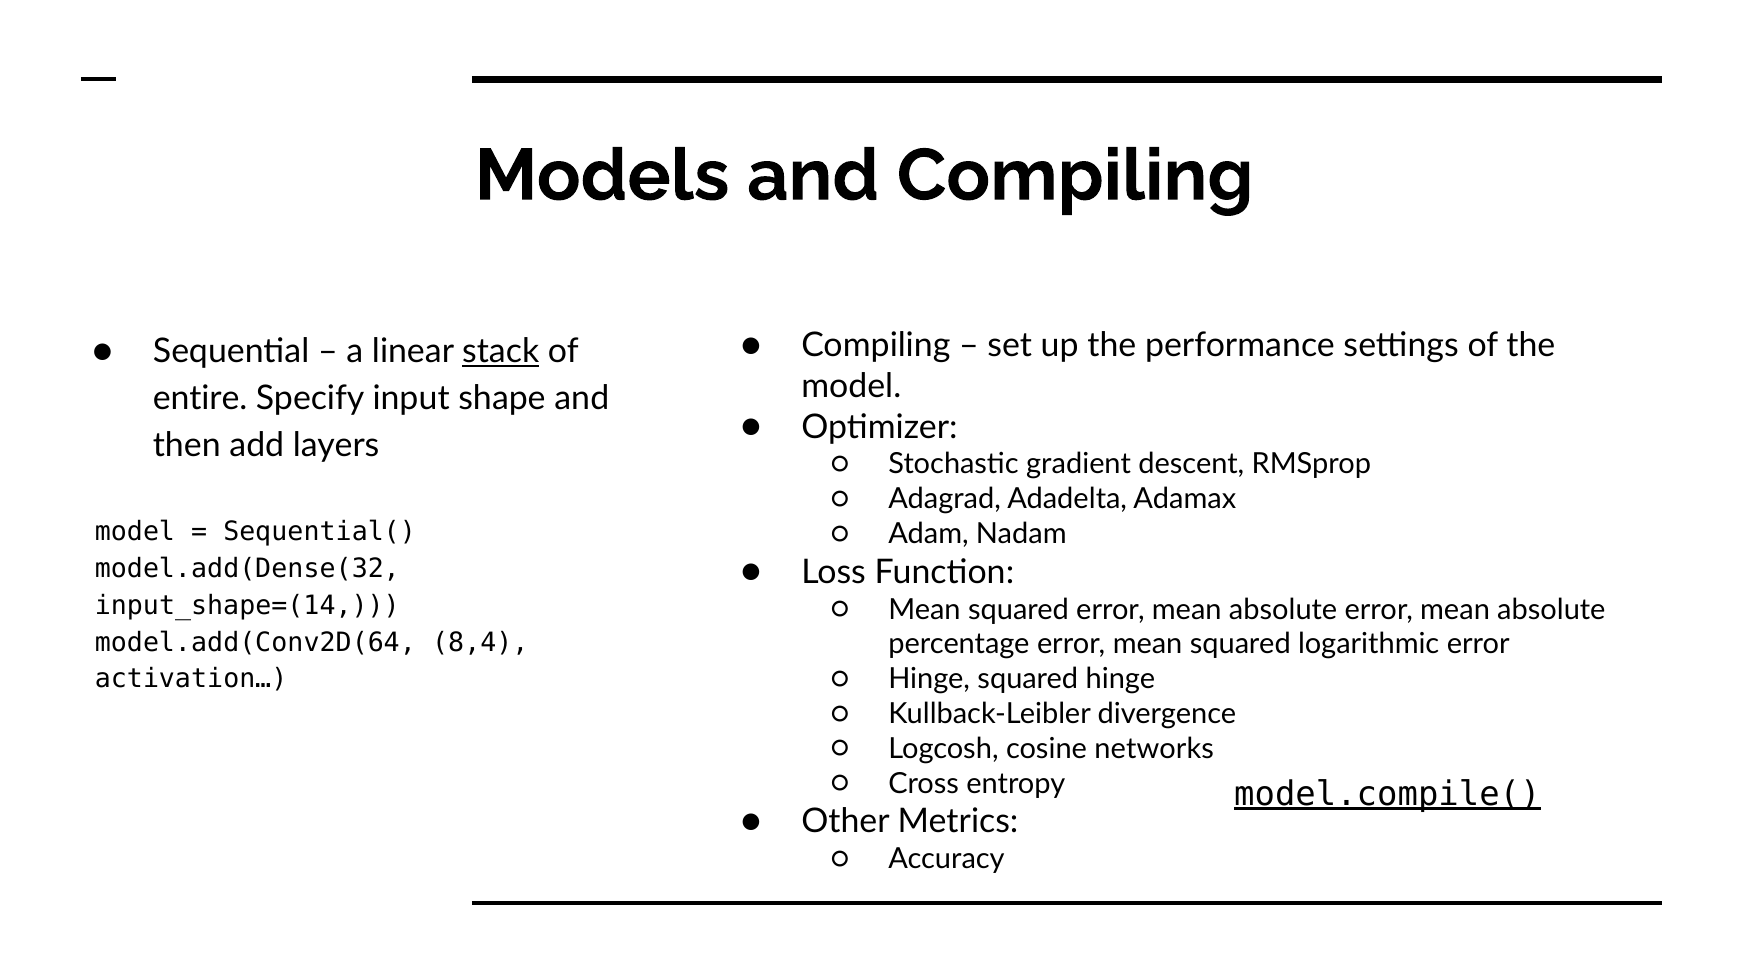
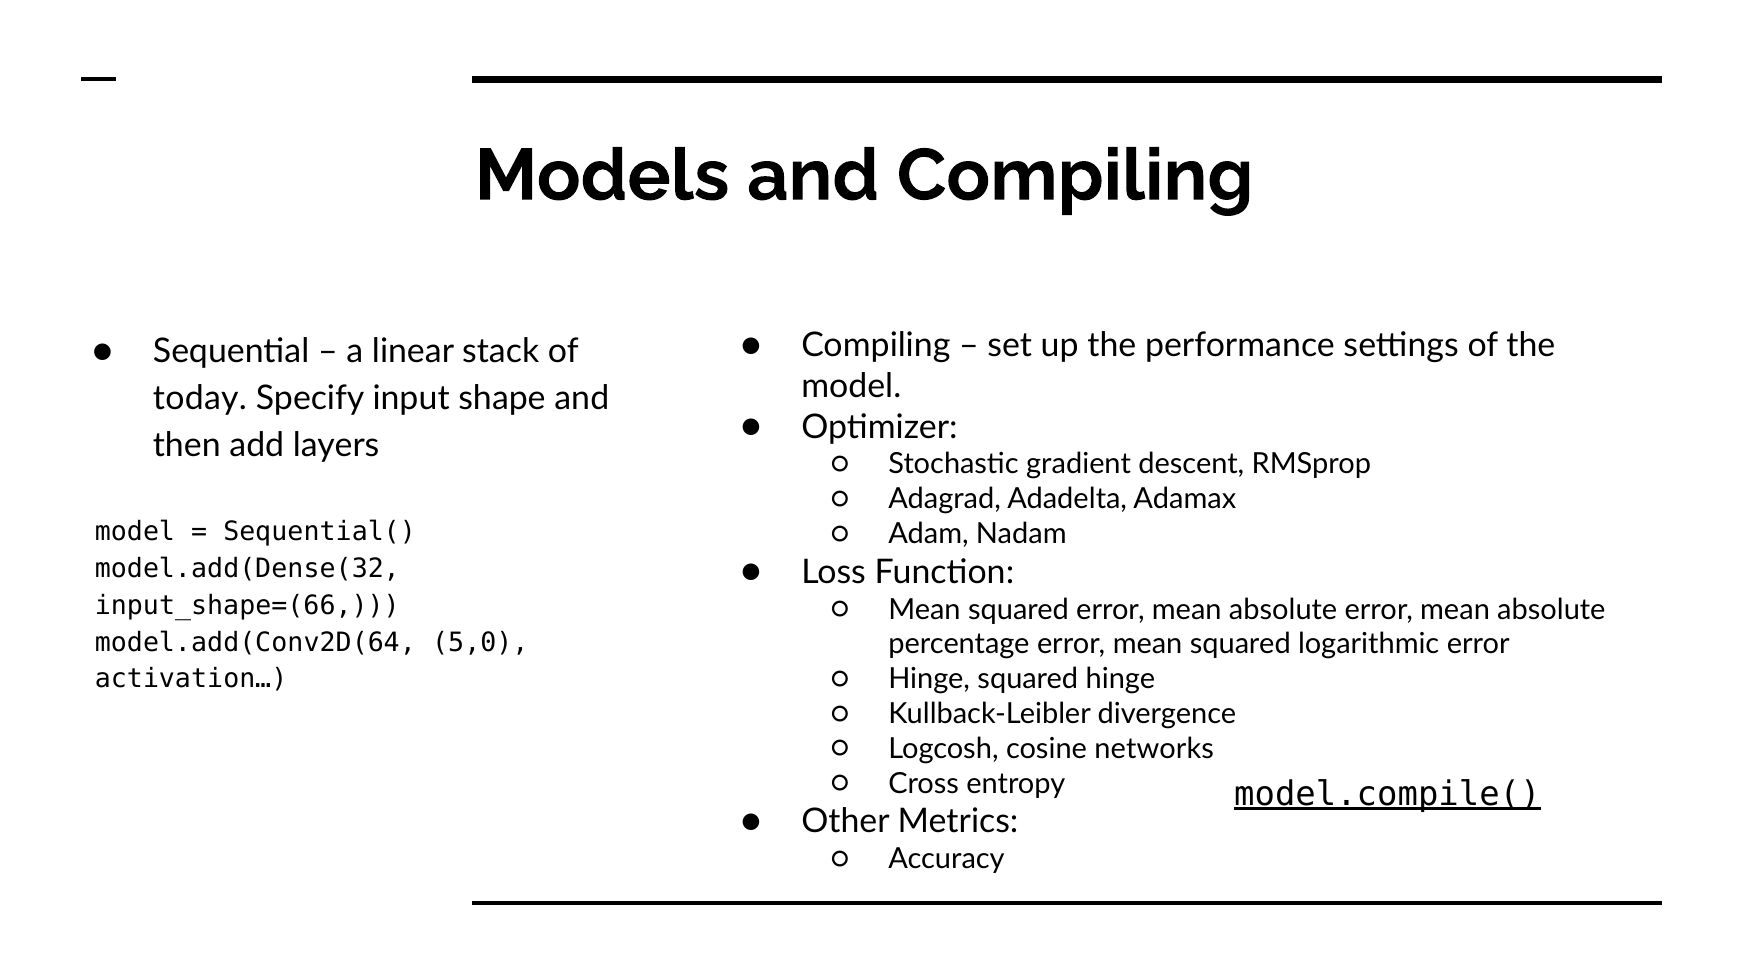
stack underline: present -> none (501, 351)
entire: entire -> today (200, 398)
input_shape=(14: input_shape=(14 -> input_shape=(66 (247, 606)
8,4: 8,4 -> 5,0 (480, 642)
